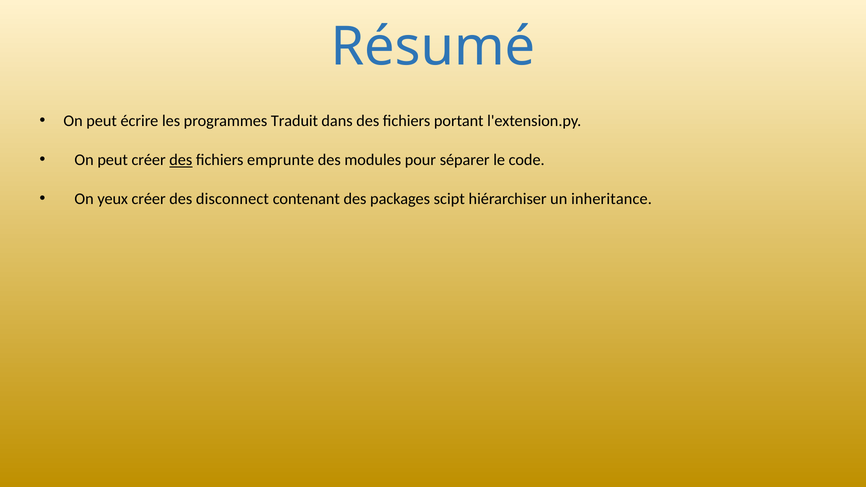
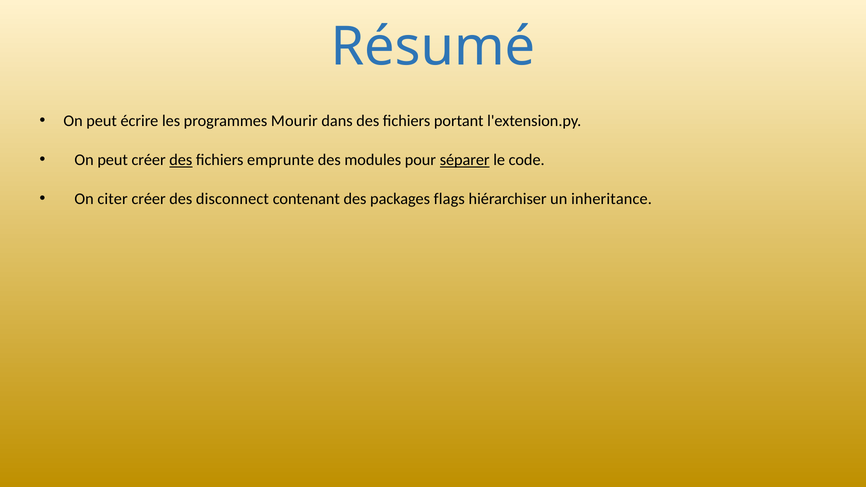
Traduit: Traduit -> Mourir (294, 121)
séparer underline: none -> present (465, 160)
yeux: yeux -> citer (113, 199)
scipt: scipt -> flags (449, 199)
